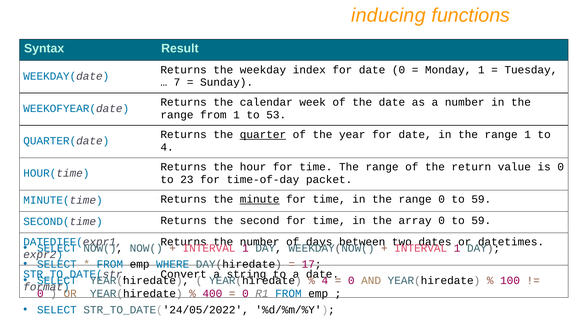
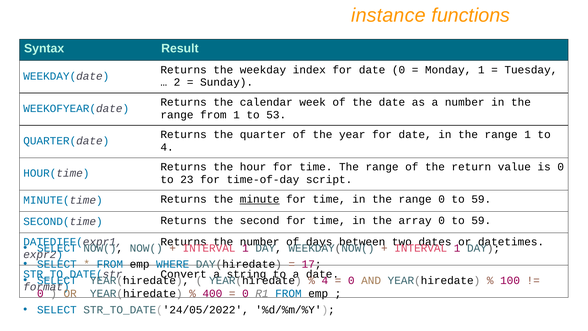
inducing: inducing -> instance (388, 15)
7: 7 -> 2 (177, 82)
quarter underline: present -> none (263, 134)
packet: packet -> script (329, 179)
